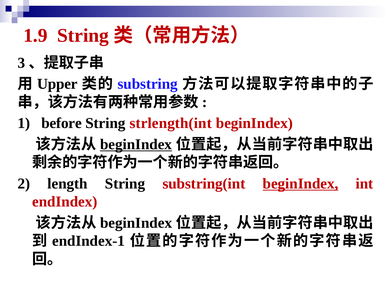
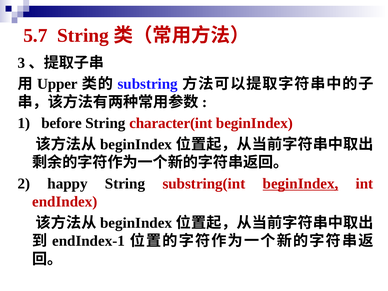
1.9: 1.9 -> 5.7 (35, 35)
strlength(int: strlength(int -> character(int (171, 123)
beginIndex underline: present -> none (136, 144)
length: length -> happy (68, 184)
